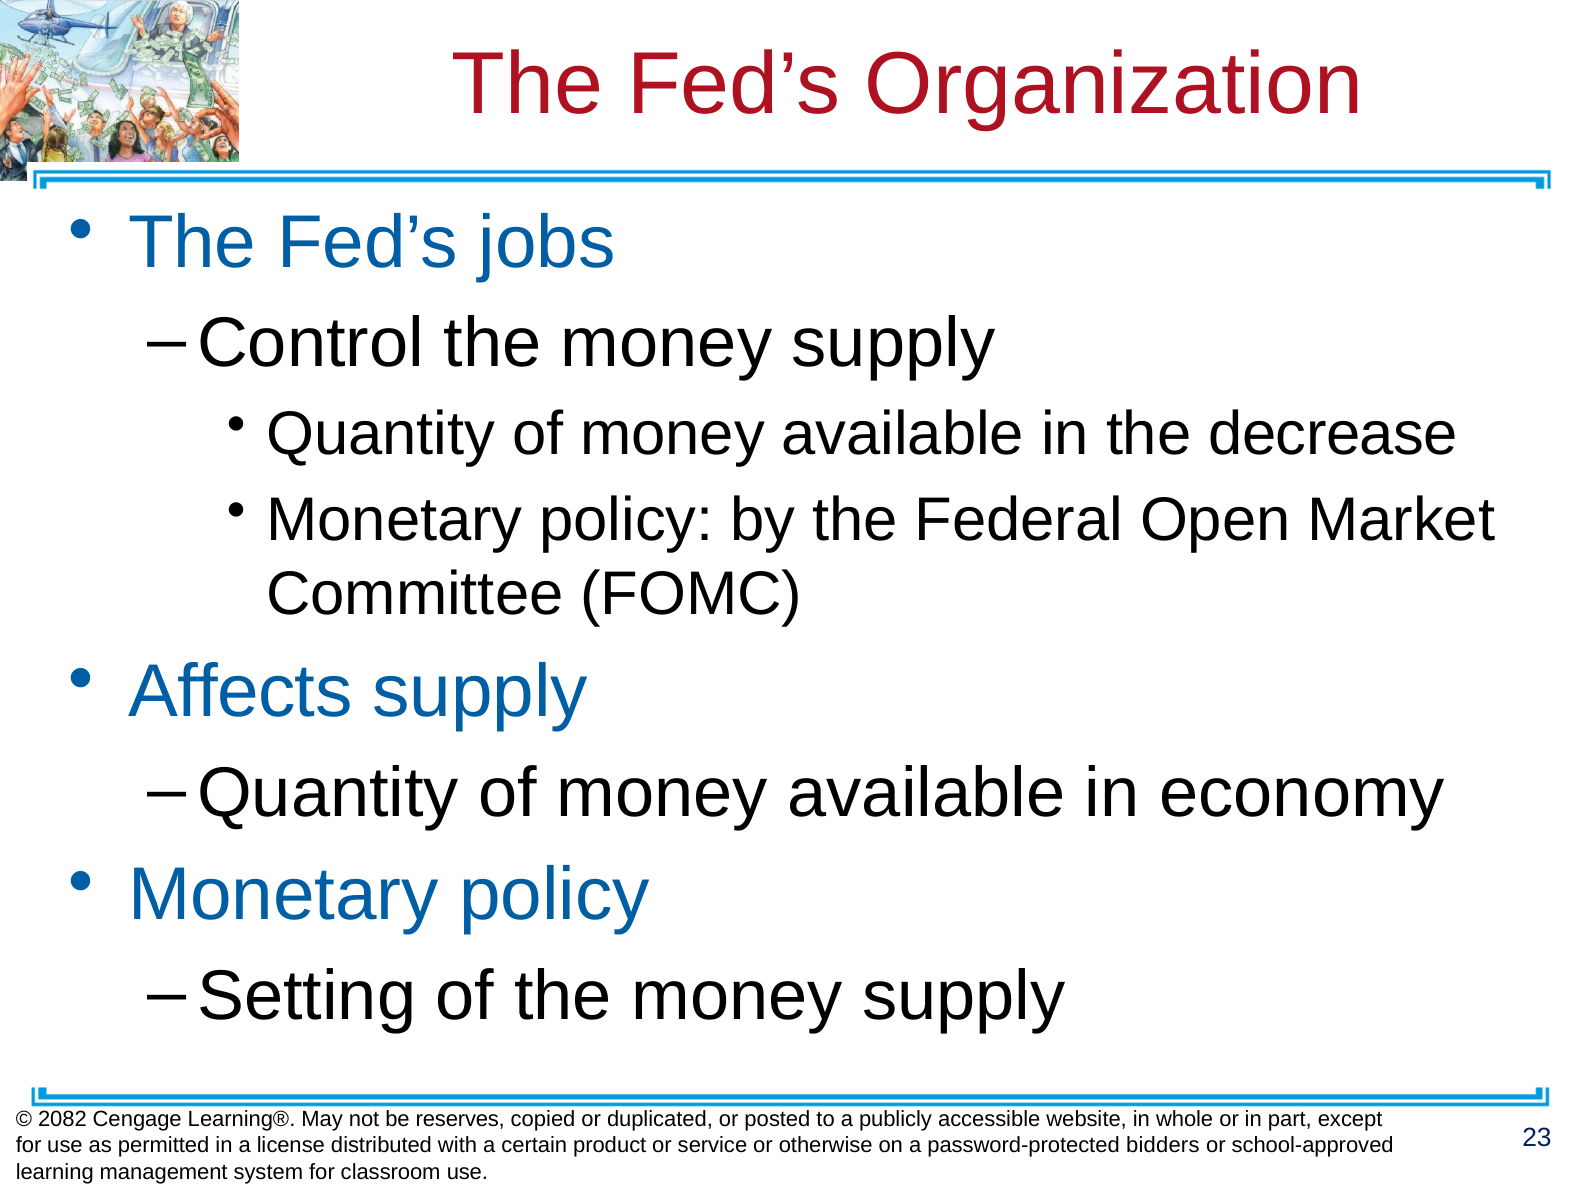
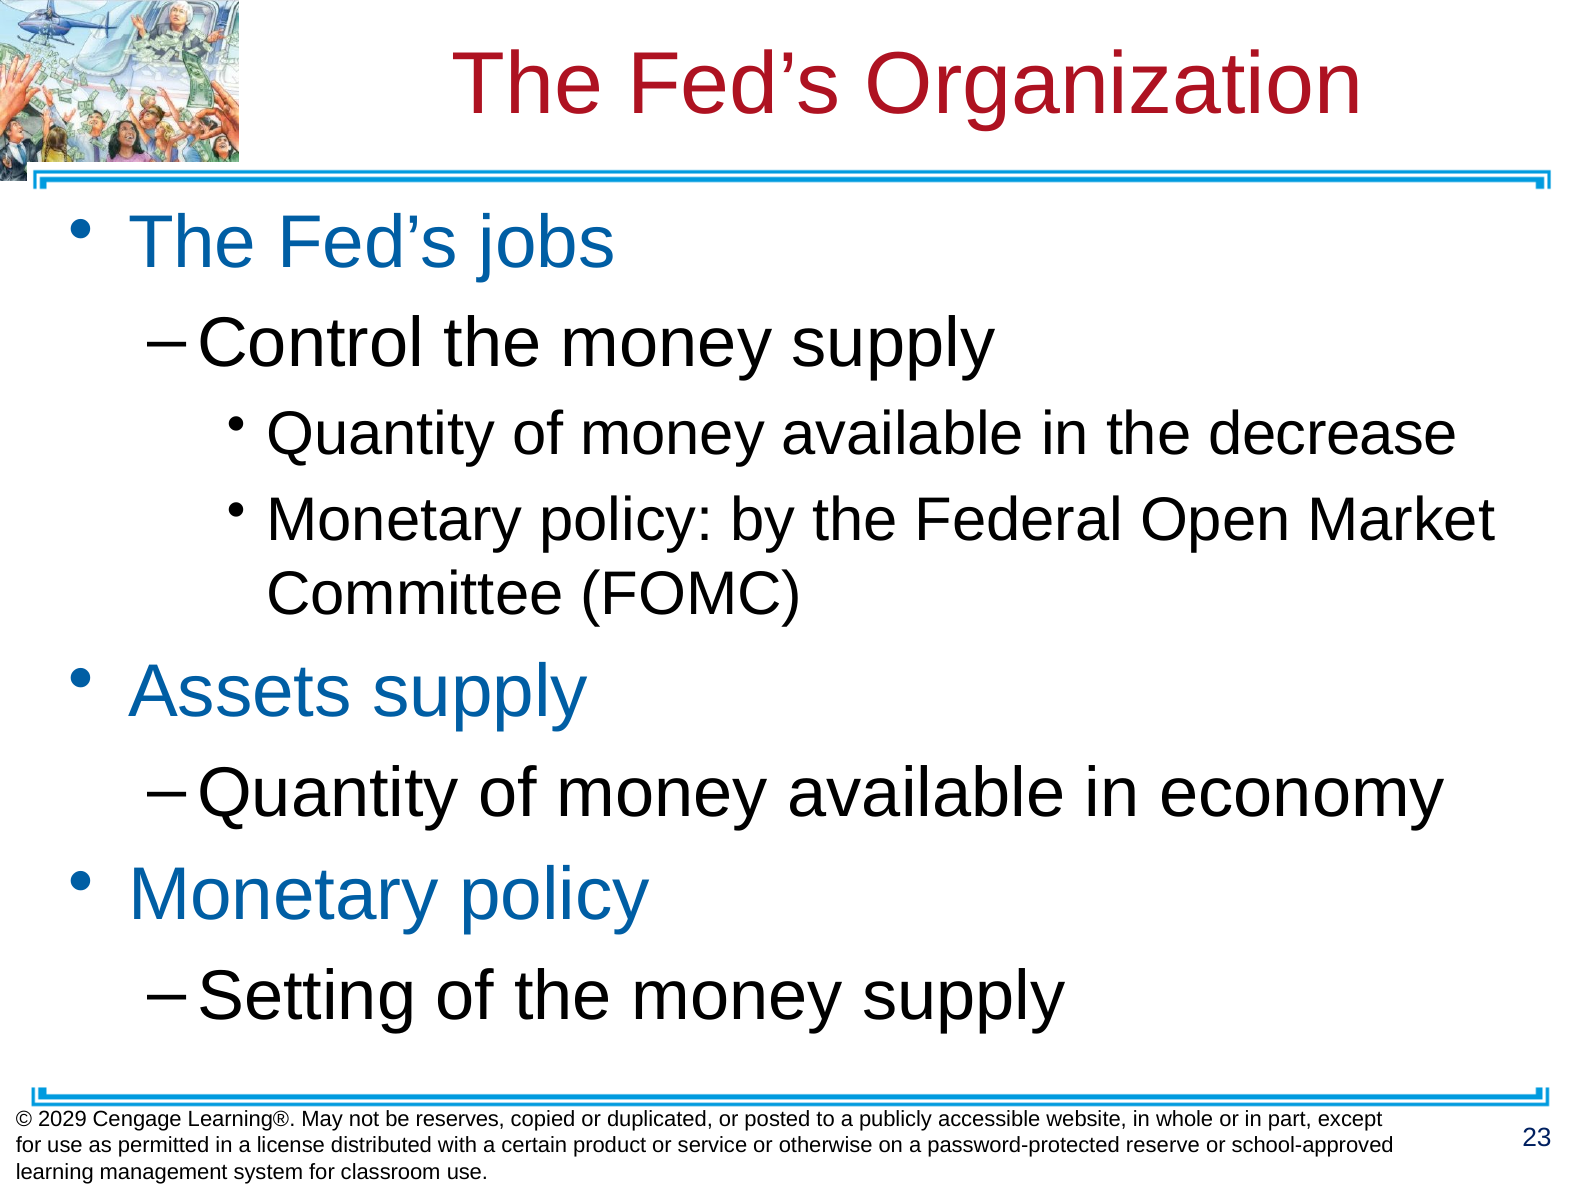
Affects: Affects -> Assets (240, 692)
2082: 2082 -> 2029 (62, 1119)
bidders: bidders -> reserve (1163, 1146)
